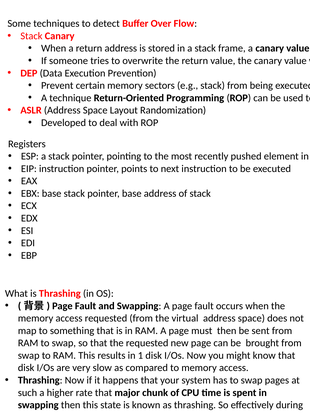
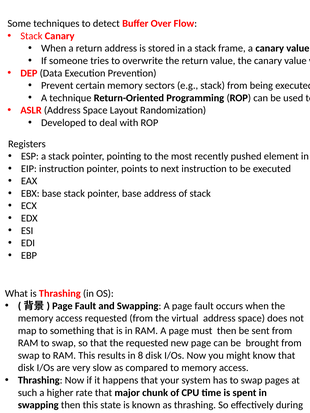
1: 1 -> 8 (140, 356)
